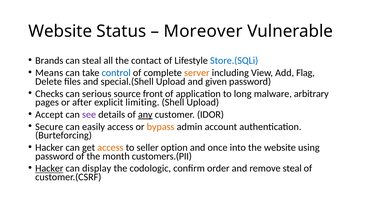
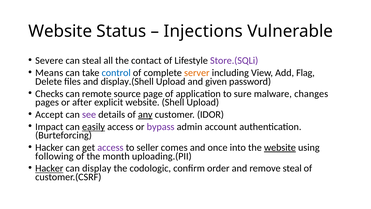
Moreover: Moreover -> Injections (203, 31)
Brands: Brands -> Severe (49, 61)
Store.(SQLi colour: blue -> purple (234, 61)
special.(Shell: special.(Shell -> display.(Shell (127, 81)
serious: serious -> remote (97, 94)
front: front -> page (153, 94)
long: long -> sure (243, 94)
arbitrary: arbitrary -> changes (311, 94)
explicit limiting: limiting -> website (142, 102)
Secure: Secure -> Impact (49, 127)
easily underline: none -> present (94, 127)
bypass colour: orange -> purple (161, 127)
access colour: orange -> purple (110, 147)
option: option -> comes (174, 147)
website underline: none -> present (280, 147)
password: password -> following (54, 156)
customers.(PII: customers.(PII -> uploading.(PII (162, 156)
